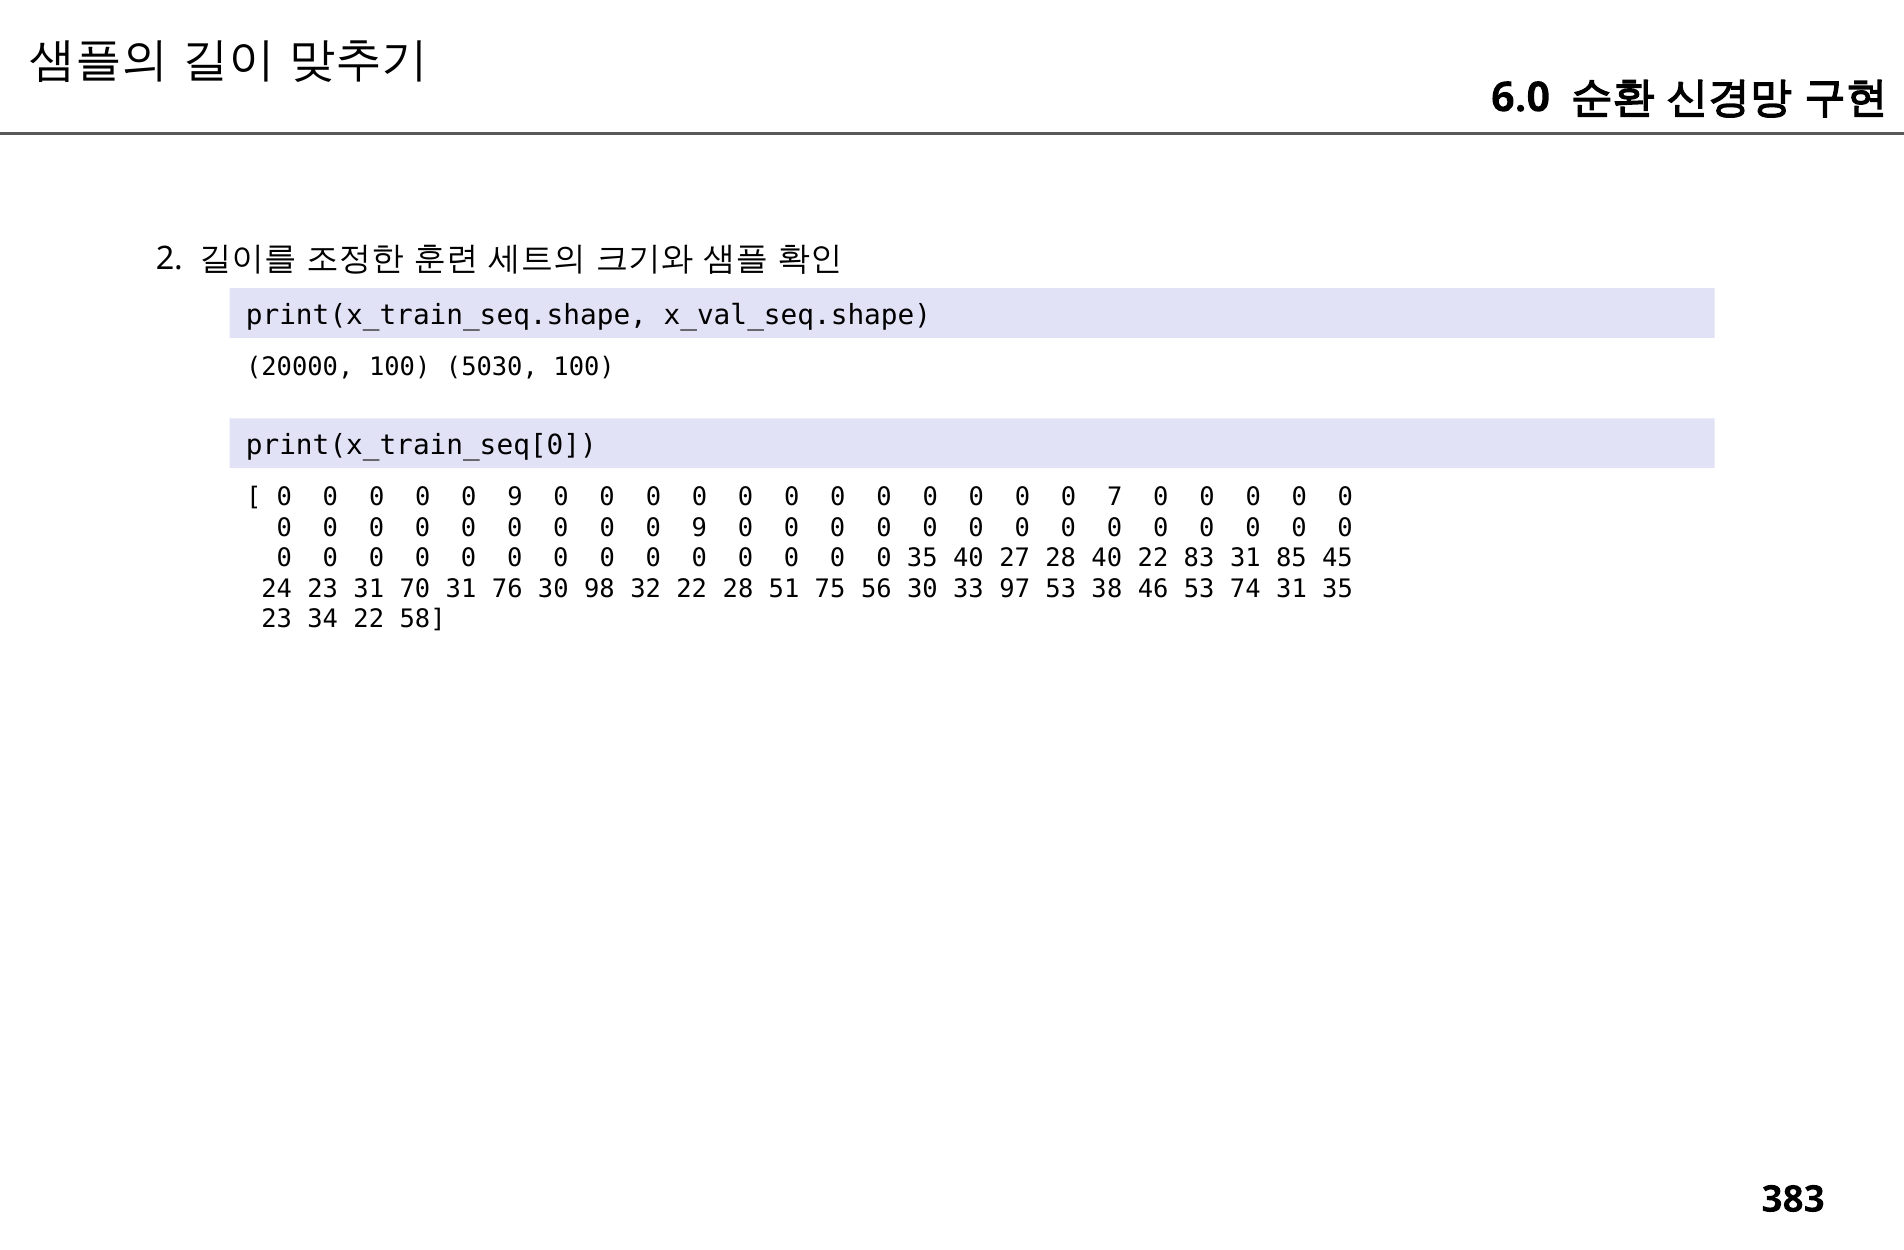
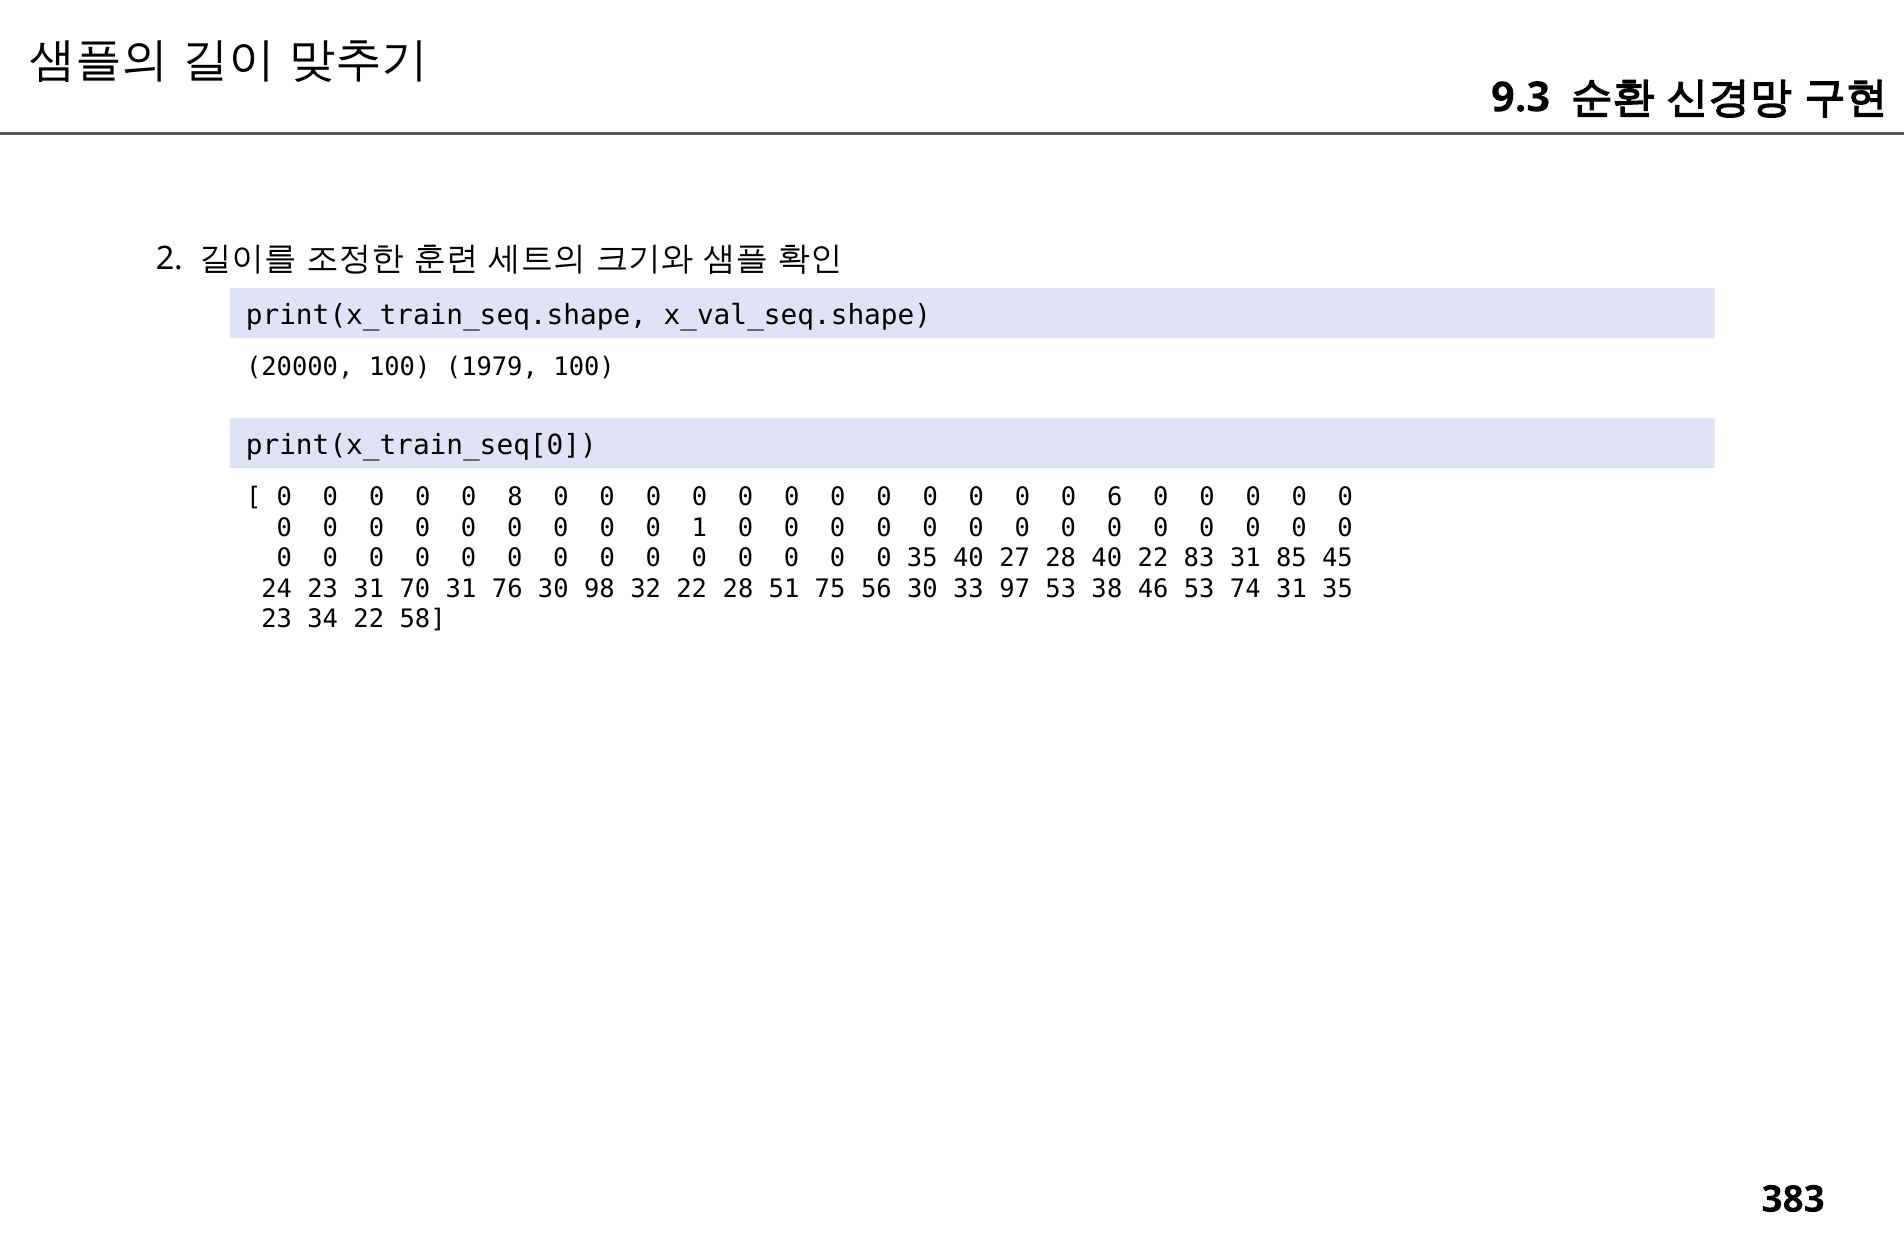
6.0: 6.0 -> 9.3 (1521, 98)
5030: 5030 -> 1979 (492, 367)
9: 9 -> 8 (515, 497)
7: 7 -> 6 (1115, 497)
9: 9 -> 1 (699, 528)
